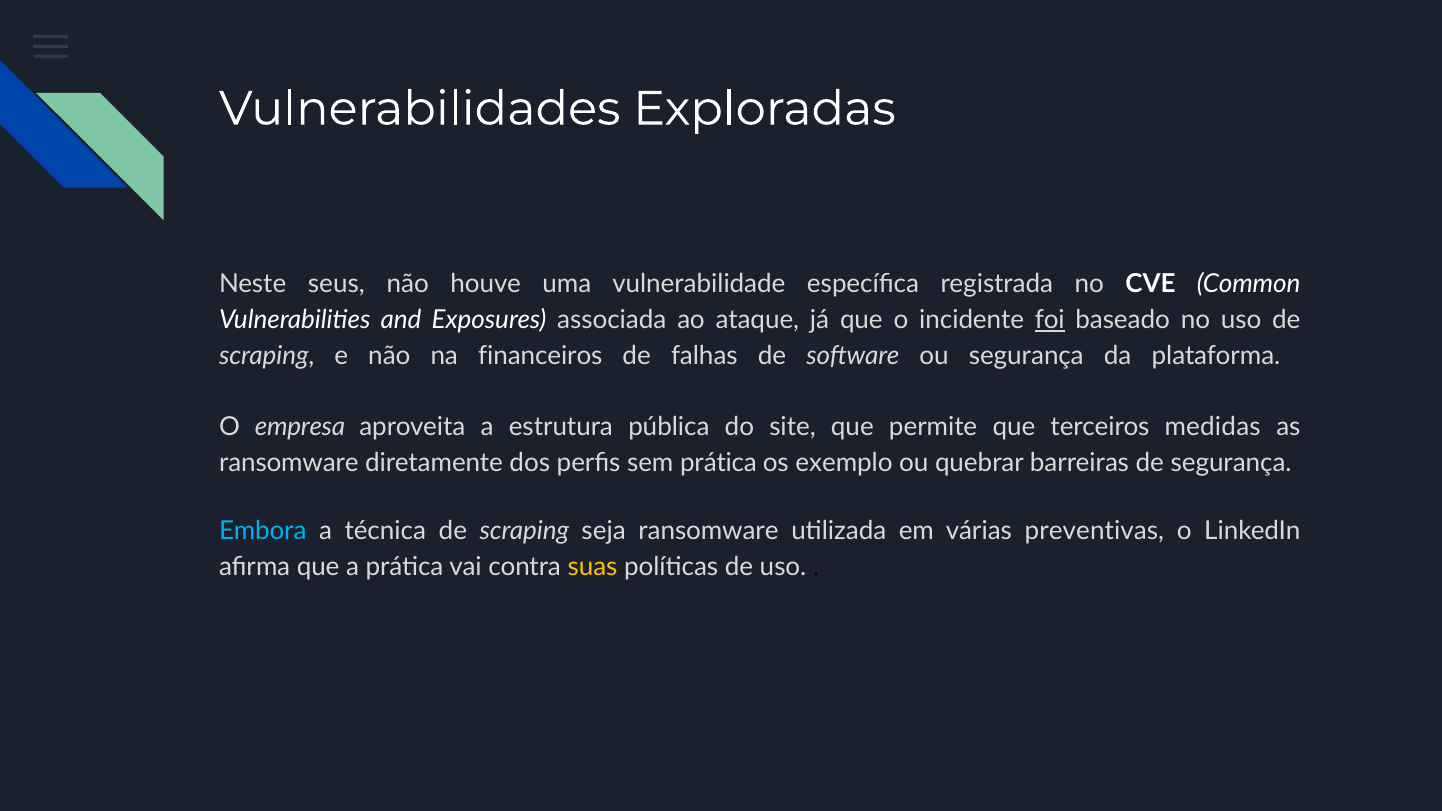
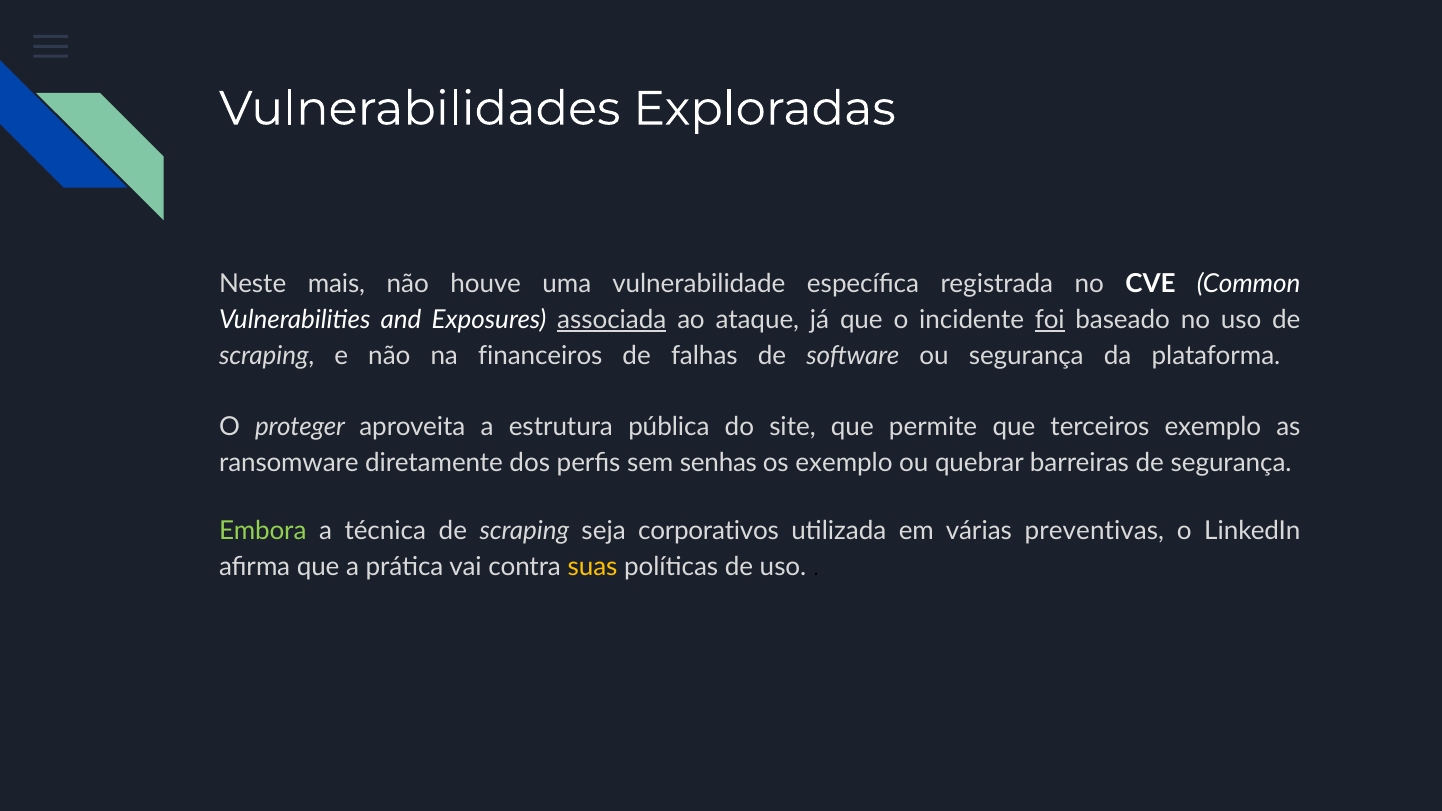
seus: seus -> mais (336, 284)
associada underline: none -> present (612, 320)
empresa: empresa -> proteger (300, 427)
terceiros medidas: medidas -> exemplo (1213, 427)
sem prática: prática -> senhas (718, 463)
Embora colour: light blue -> light green (263, 531)
seja ransomware: ransomware -> corporativos (709, 531)
